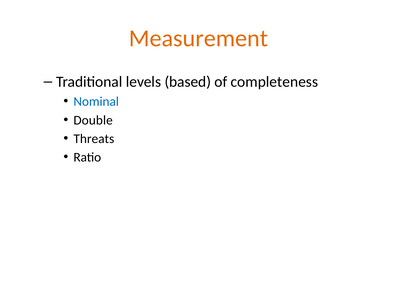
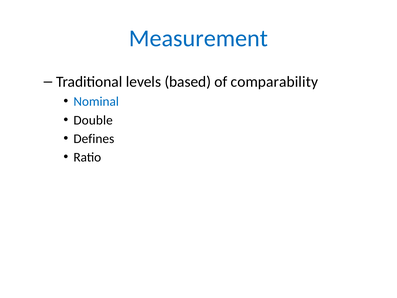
Measurement colour: orange -> blue (198, 38)
completeness: completeness -> comparability (274, 82)
Threats: Threats -> Defines (94, 139)
